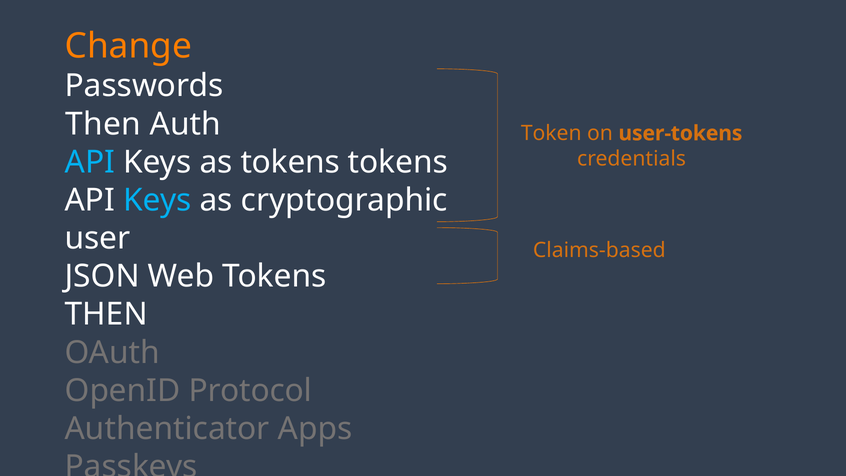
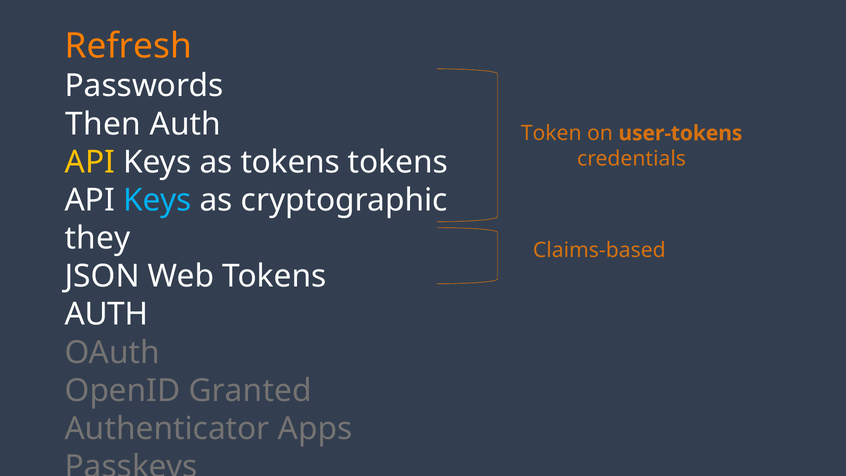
Change: Change -> Refresh (128, 46)
API colour: light blue -> yellow (90, 162)
user: user -> they (97, 238)
THEN: THEN -> AUTH (106, 314)
Protocol: Protocol -> Granted (250, 391)
